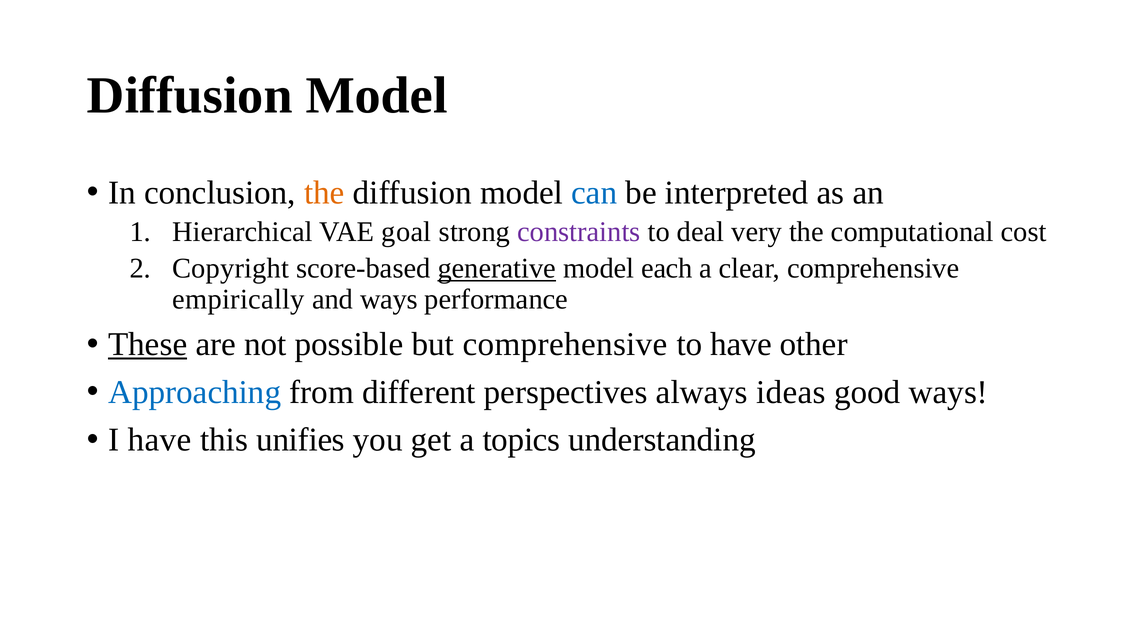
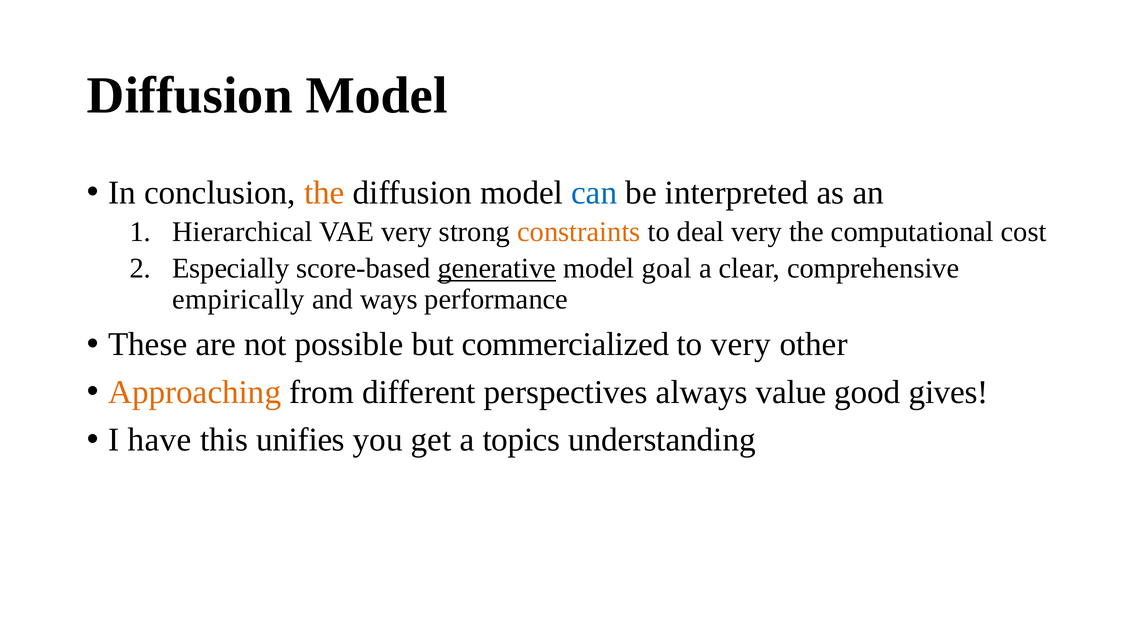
VAE goal: goal -> very (407, 232)
constraints colour: purple -> orange (579, 232)
Copyright: Copyright -> Especially (231, 268)
each: each -> goal (667, 268)
These underline: present -> none (148, 344)
but comprehensive: comprehensive -> commercialized (565, 344)
to have: have -> very (741, 344)
Approaching colour: blue -> orange (195, 392)
ideas: ideas -> value (791, 392)
good ways: ways -> gives (949, 392)
